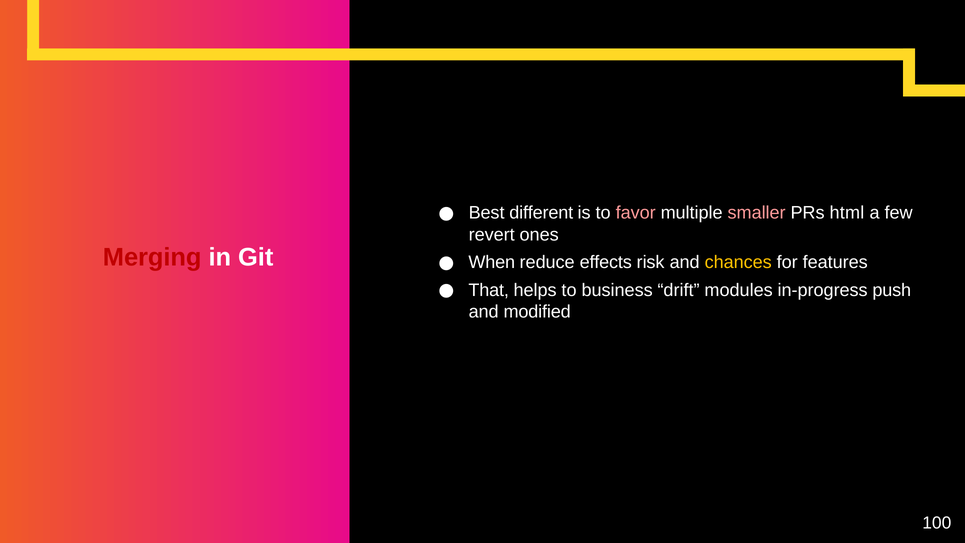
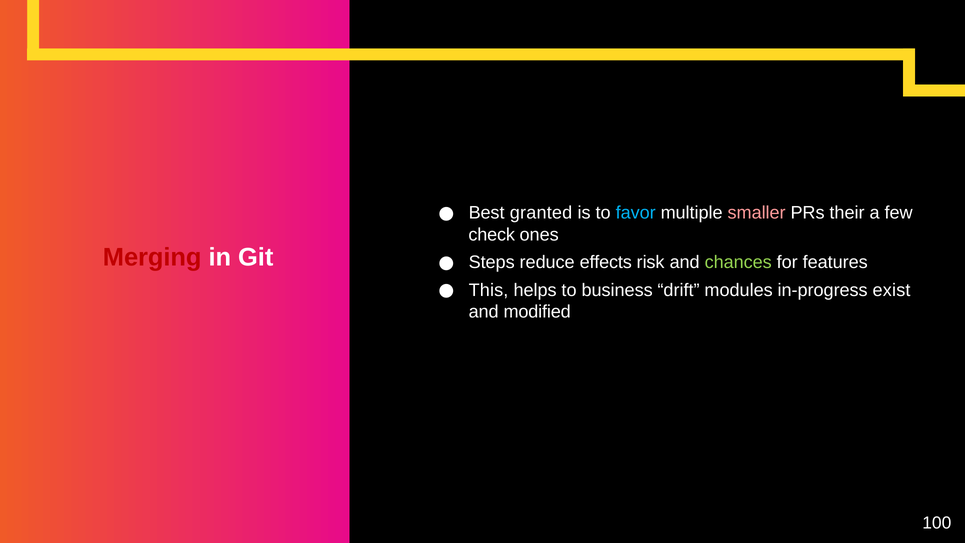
different: different -> granted (541, 213)
favor colour: pink -> light blue (636, 213)
html: html -> their (847, 213)
revert: revert -> check (492, 235)
When: When -> Steps (492, 262)
chances colour: yellow -> light green (738, 262)
That: That -> This (489, 290)
push: push -> exist (892, 290)
